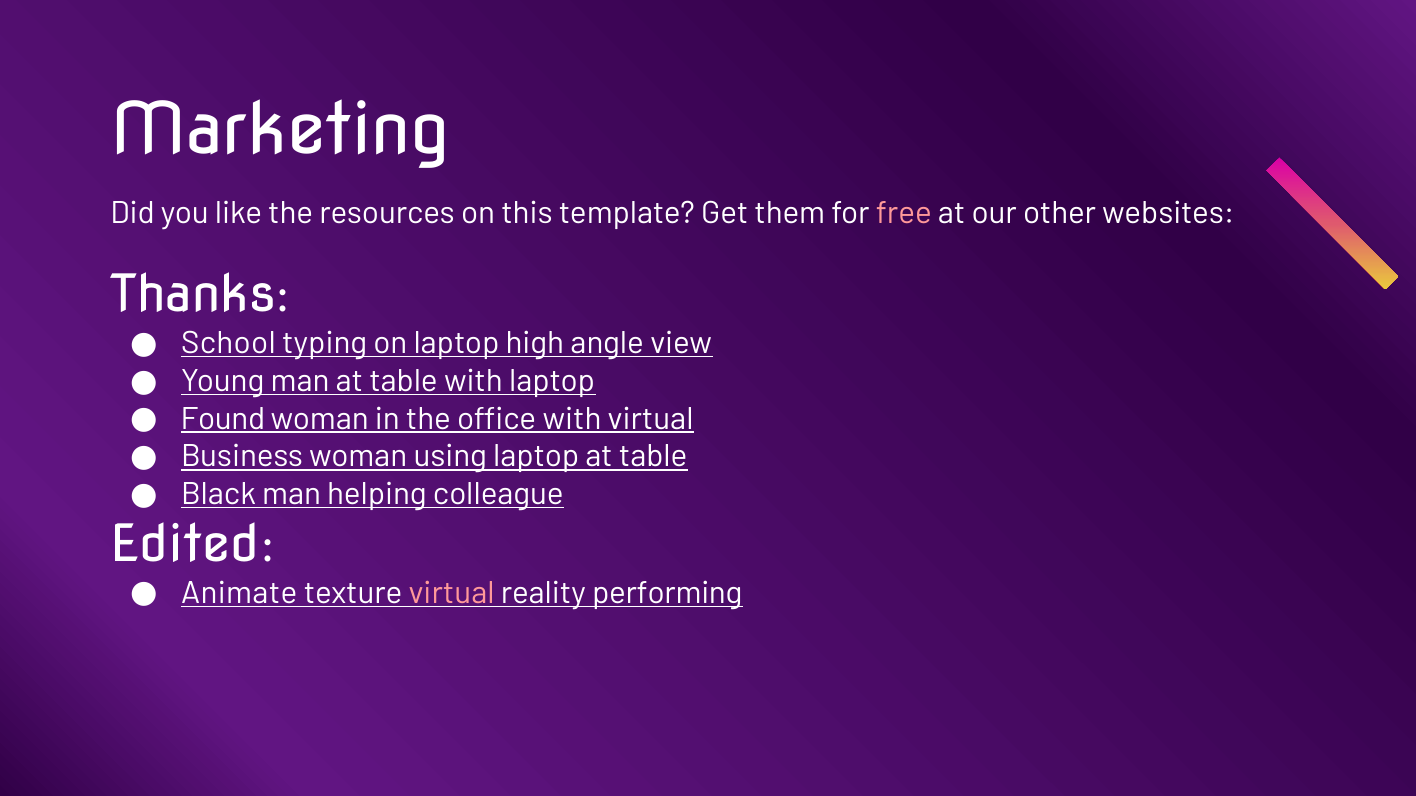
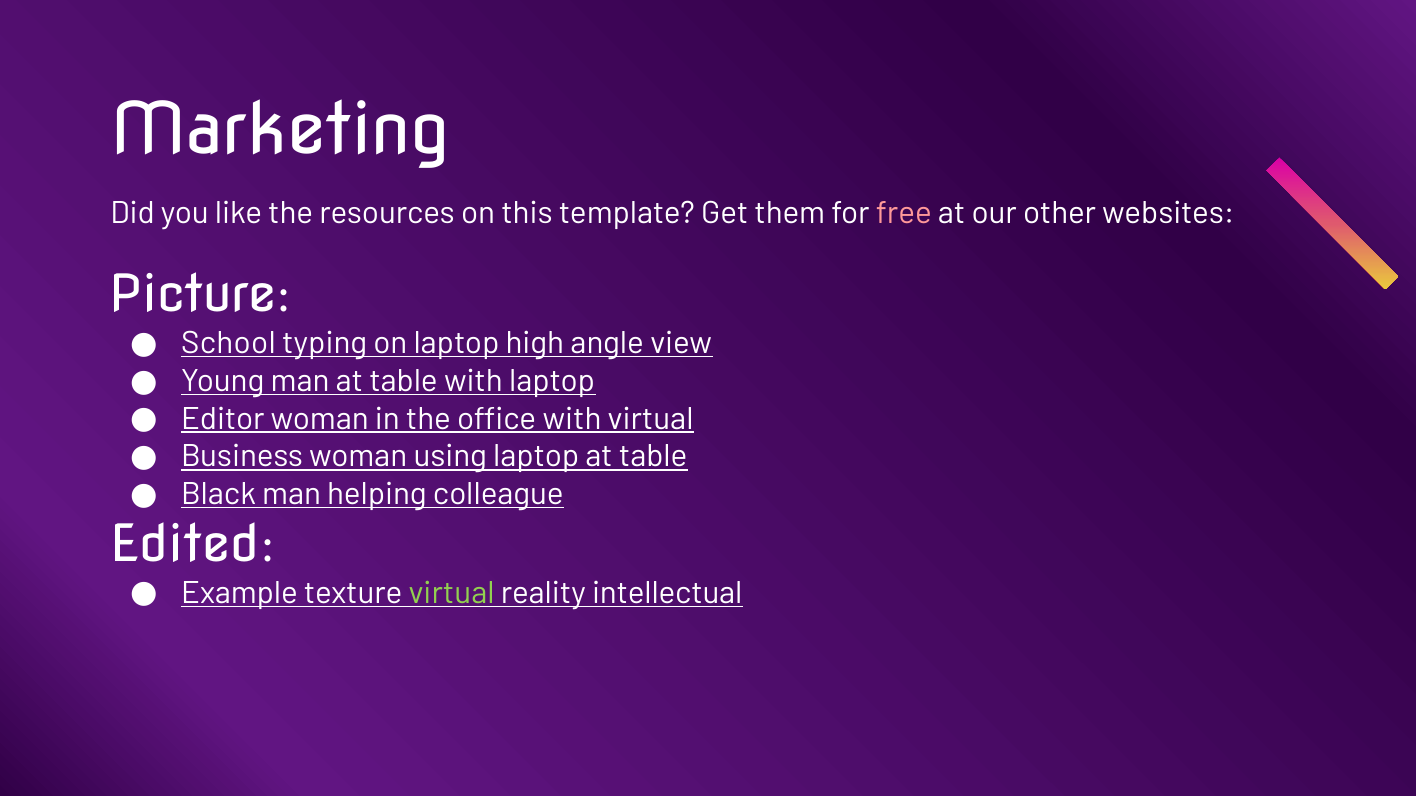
Thanks: Thanks -> Picture (201, 295)
Found: Found -> Editor (223, 419)
Animate: Animate -> Example (239, 593)
virtual colour: pink -> light green (452, 593)
performing: performing -> intellectual (667, 593)
